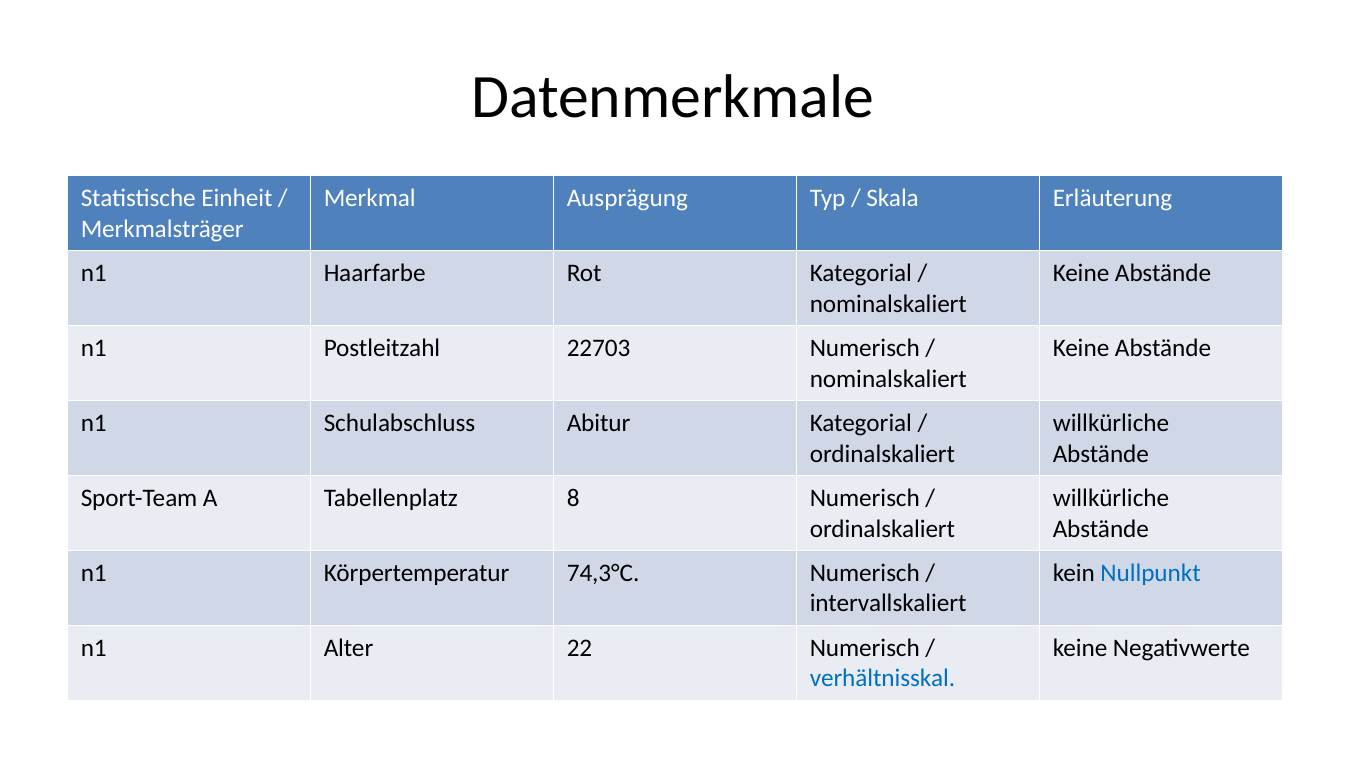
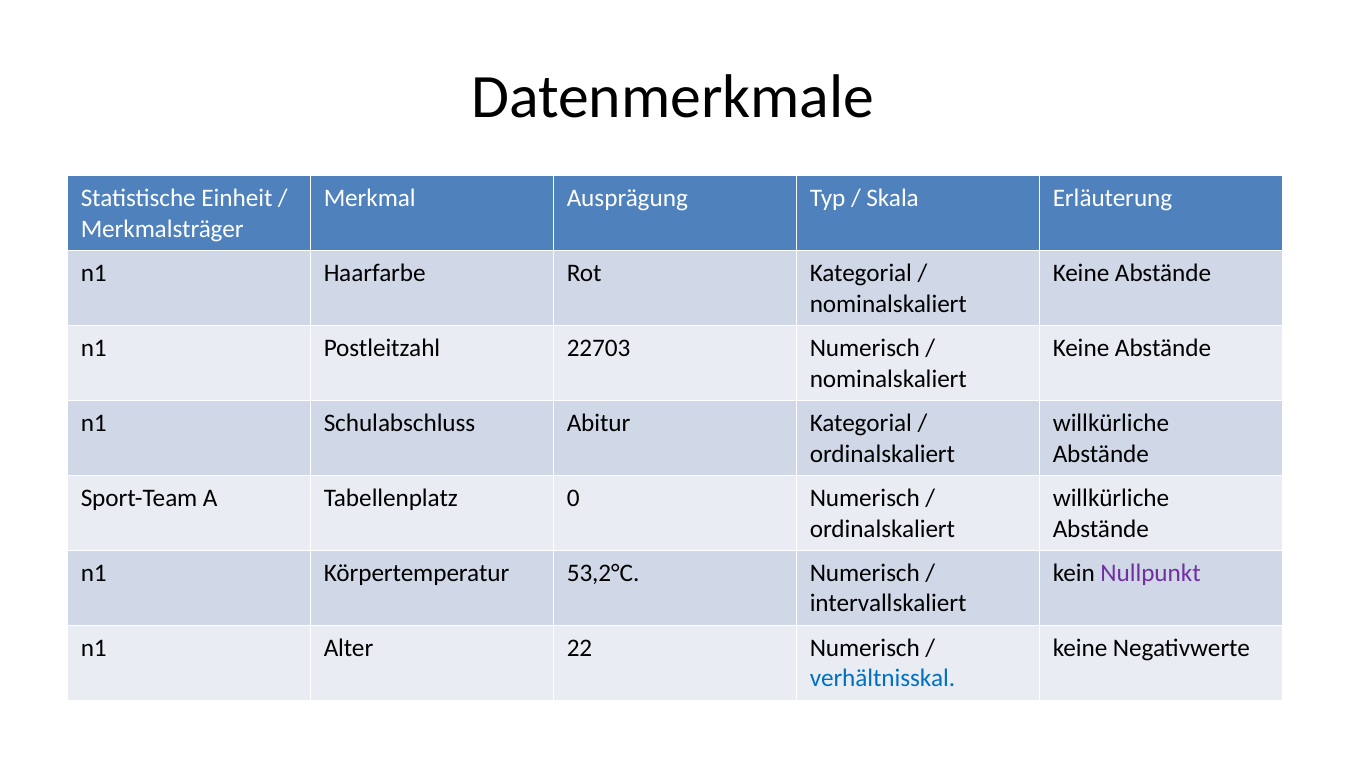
8: 8 -> 0 (573, 498)
74,3°C: 74,3°C -> 53,2°C (603, 573)
Nullpunkt colour: blue -> purple (1151, 573)
